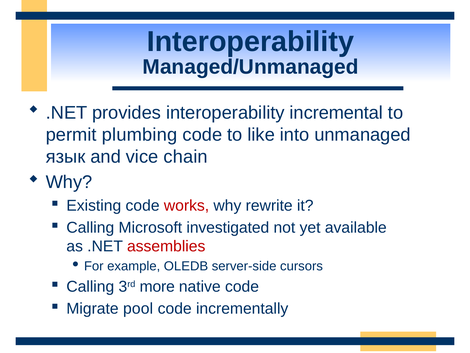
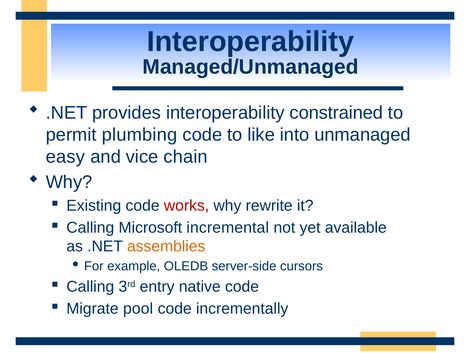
incremental: incremental -> constrained (336, 113)
язык: язык -> easy (66, 156)
investigated: investigated -> incremental (228, 227)
assemblies colour: red -> orange (166, 246)
more: more -> entry (157, 286)
